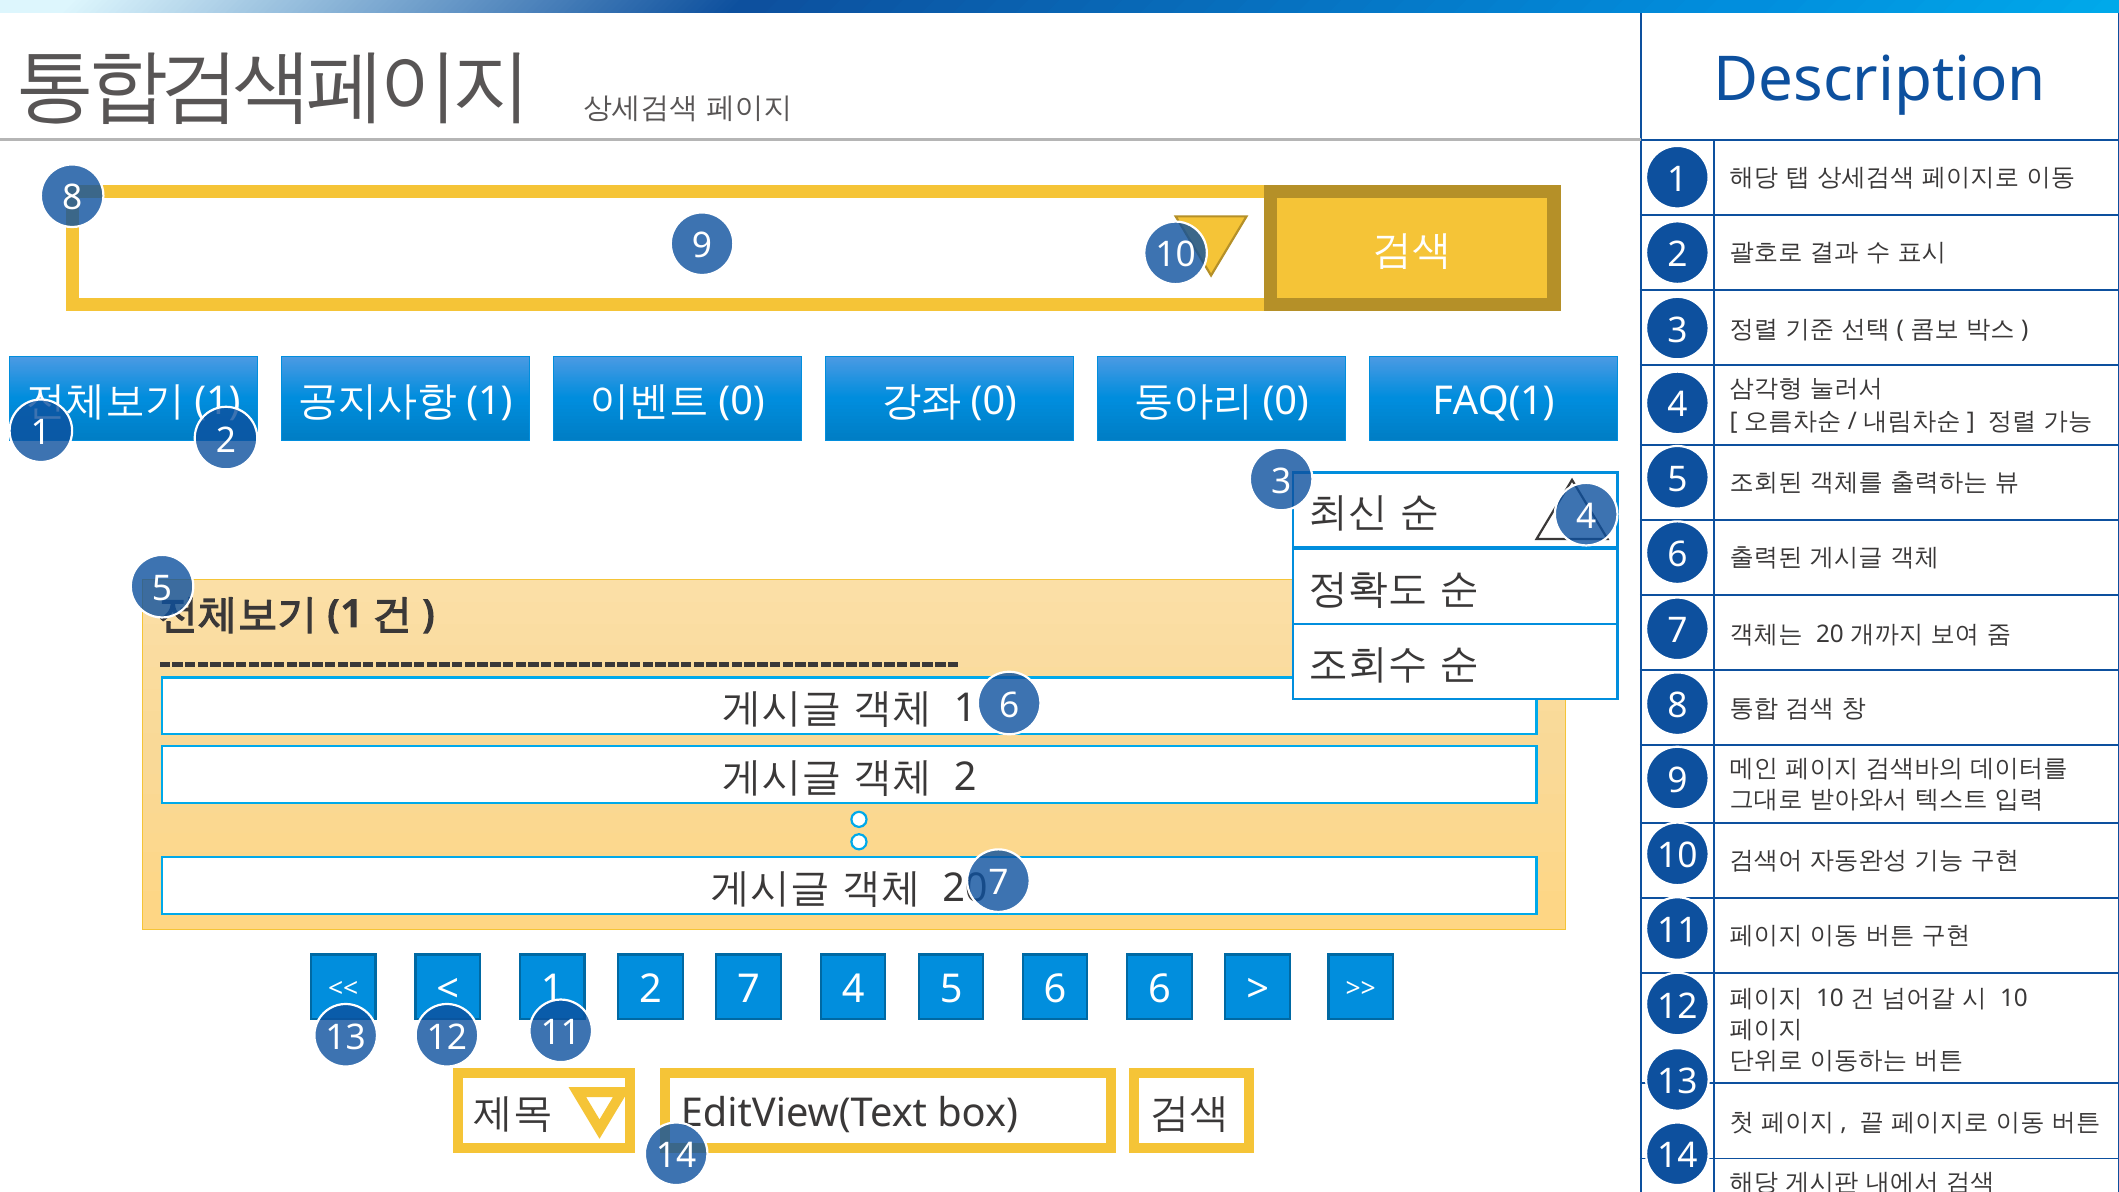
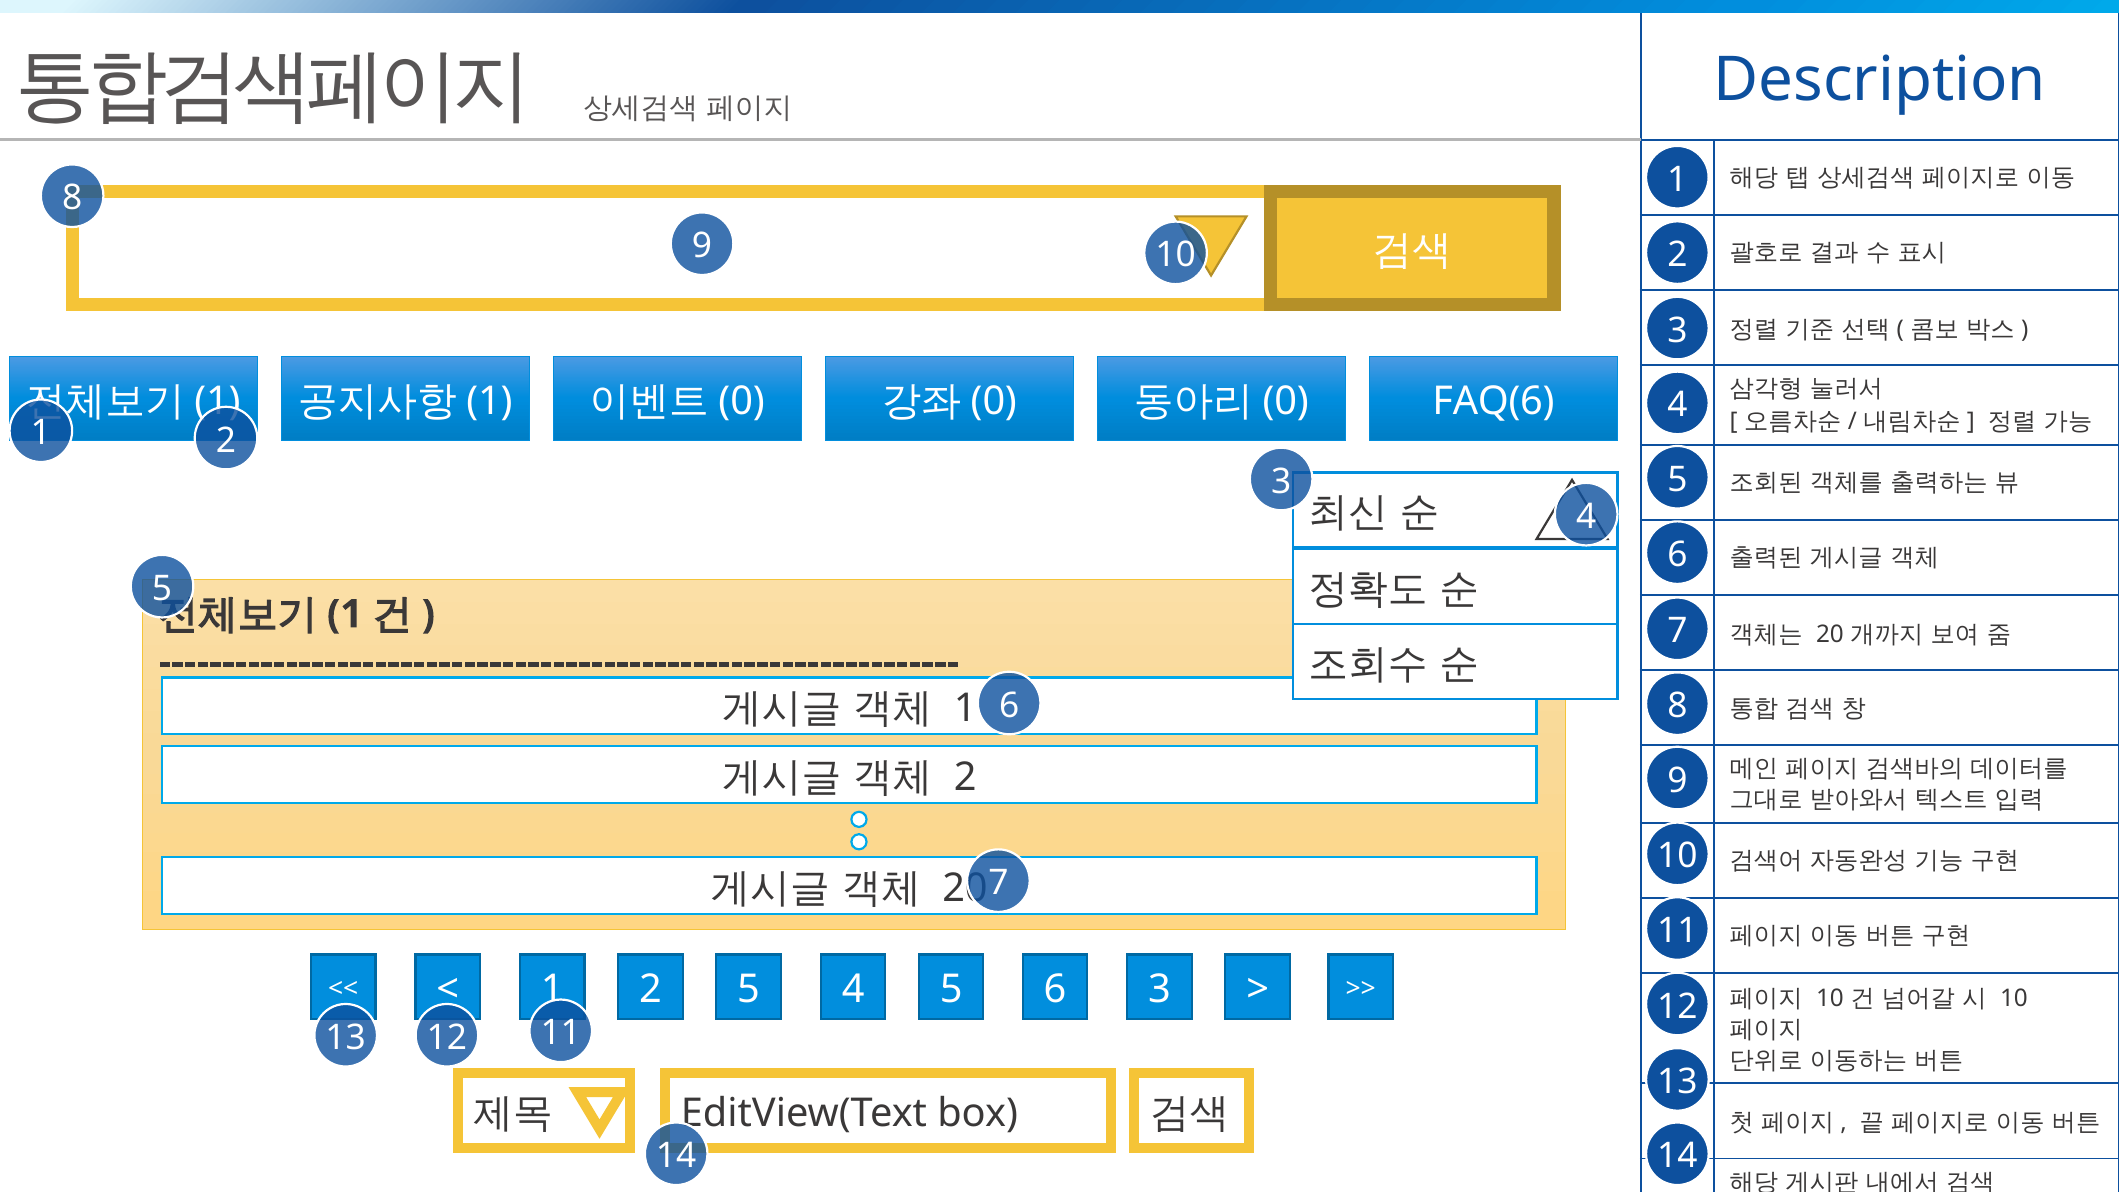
FAQ(1: FAQ(1 -> FAQ(6 (1493, 401)
2 7: 7 -> 5 (749, 989)
6 6: 6 -> 3 (1160, 989)
